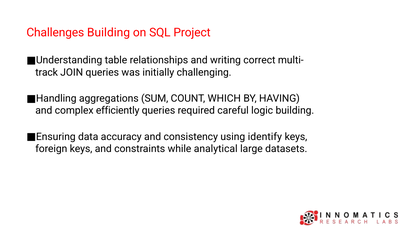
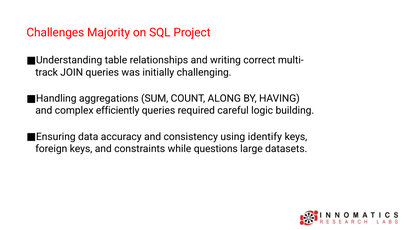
Challenges Building: Building -> Majority (109, 33)
WHICH: WHICH -> ALONG (224, 98)
analytical: analytical -> questions (216, 149)
